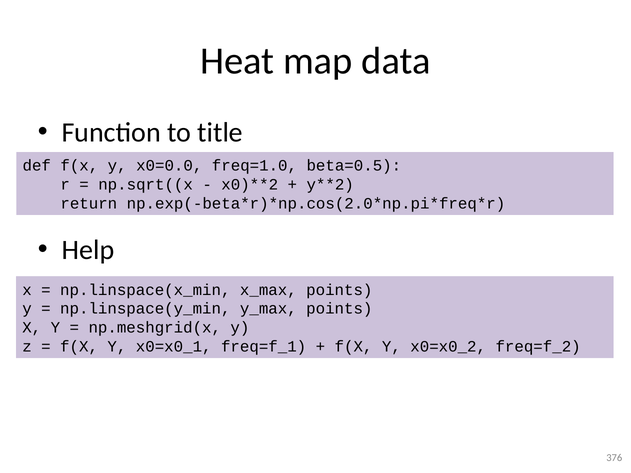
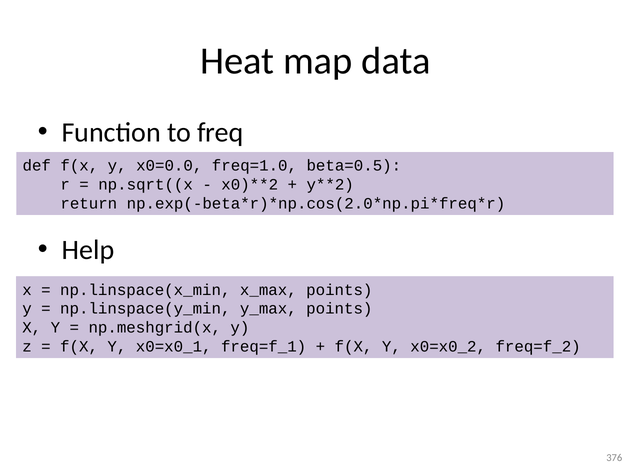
title: title -> freq (220, 132)
